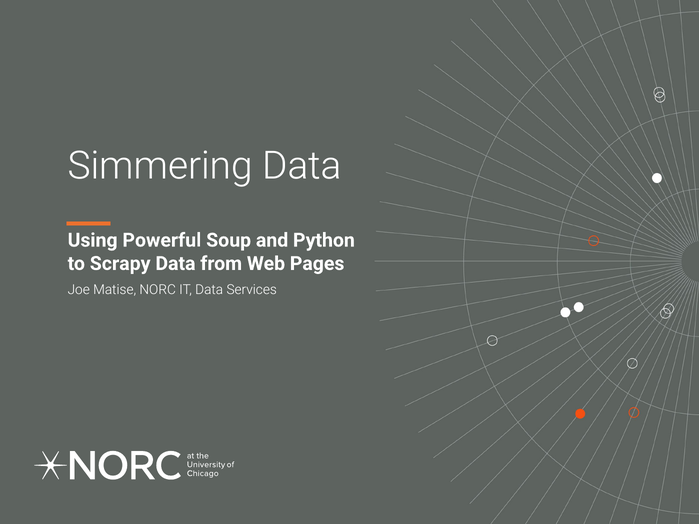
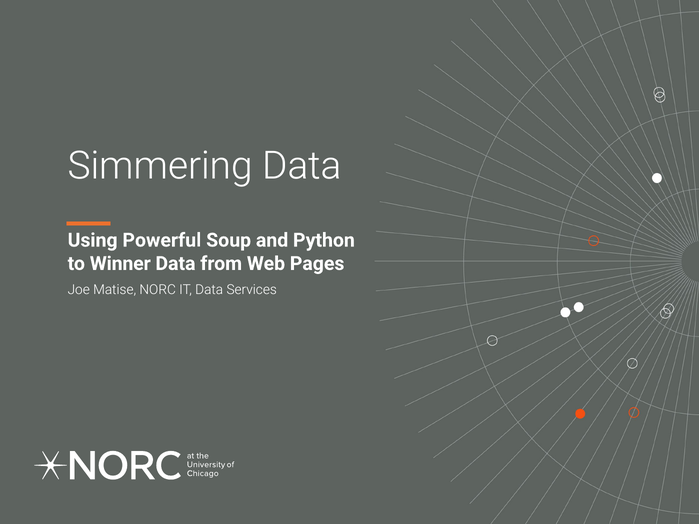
Scrapy: Scrapy -> Winner (120, 264)
